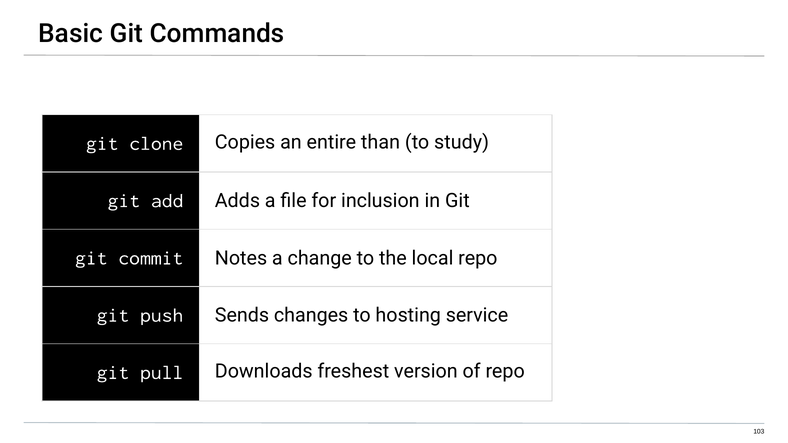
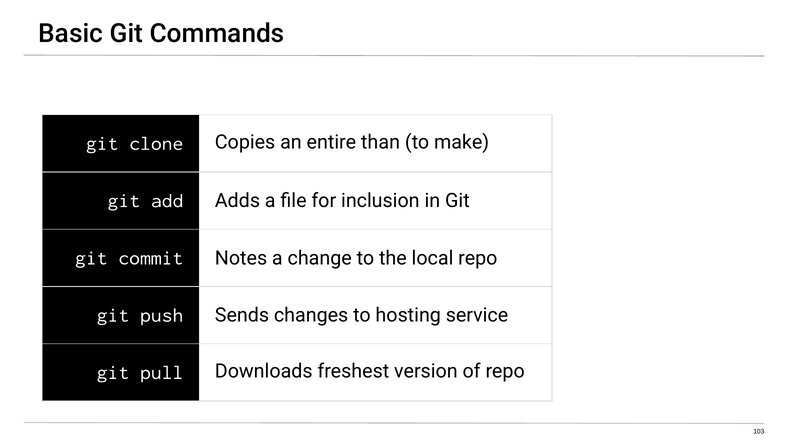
study: study -> make (462, 142)
